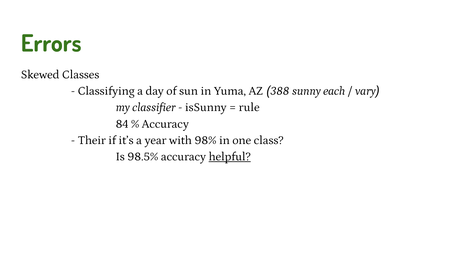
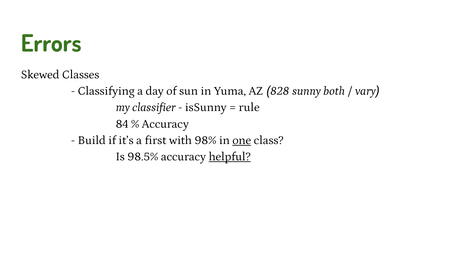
388: 388 -> 828 (278, 91)
each: each -> both (334, 91)
Their: Their -> Build (92, 140)
year: year -> first (155, 140)
one underline: none -> present (242, 140)
